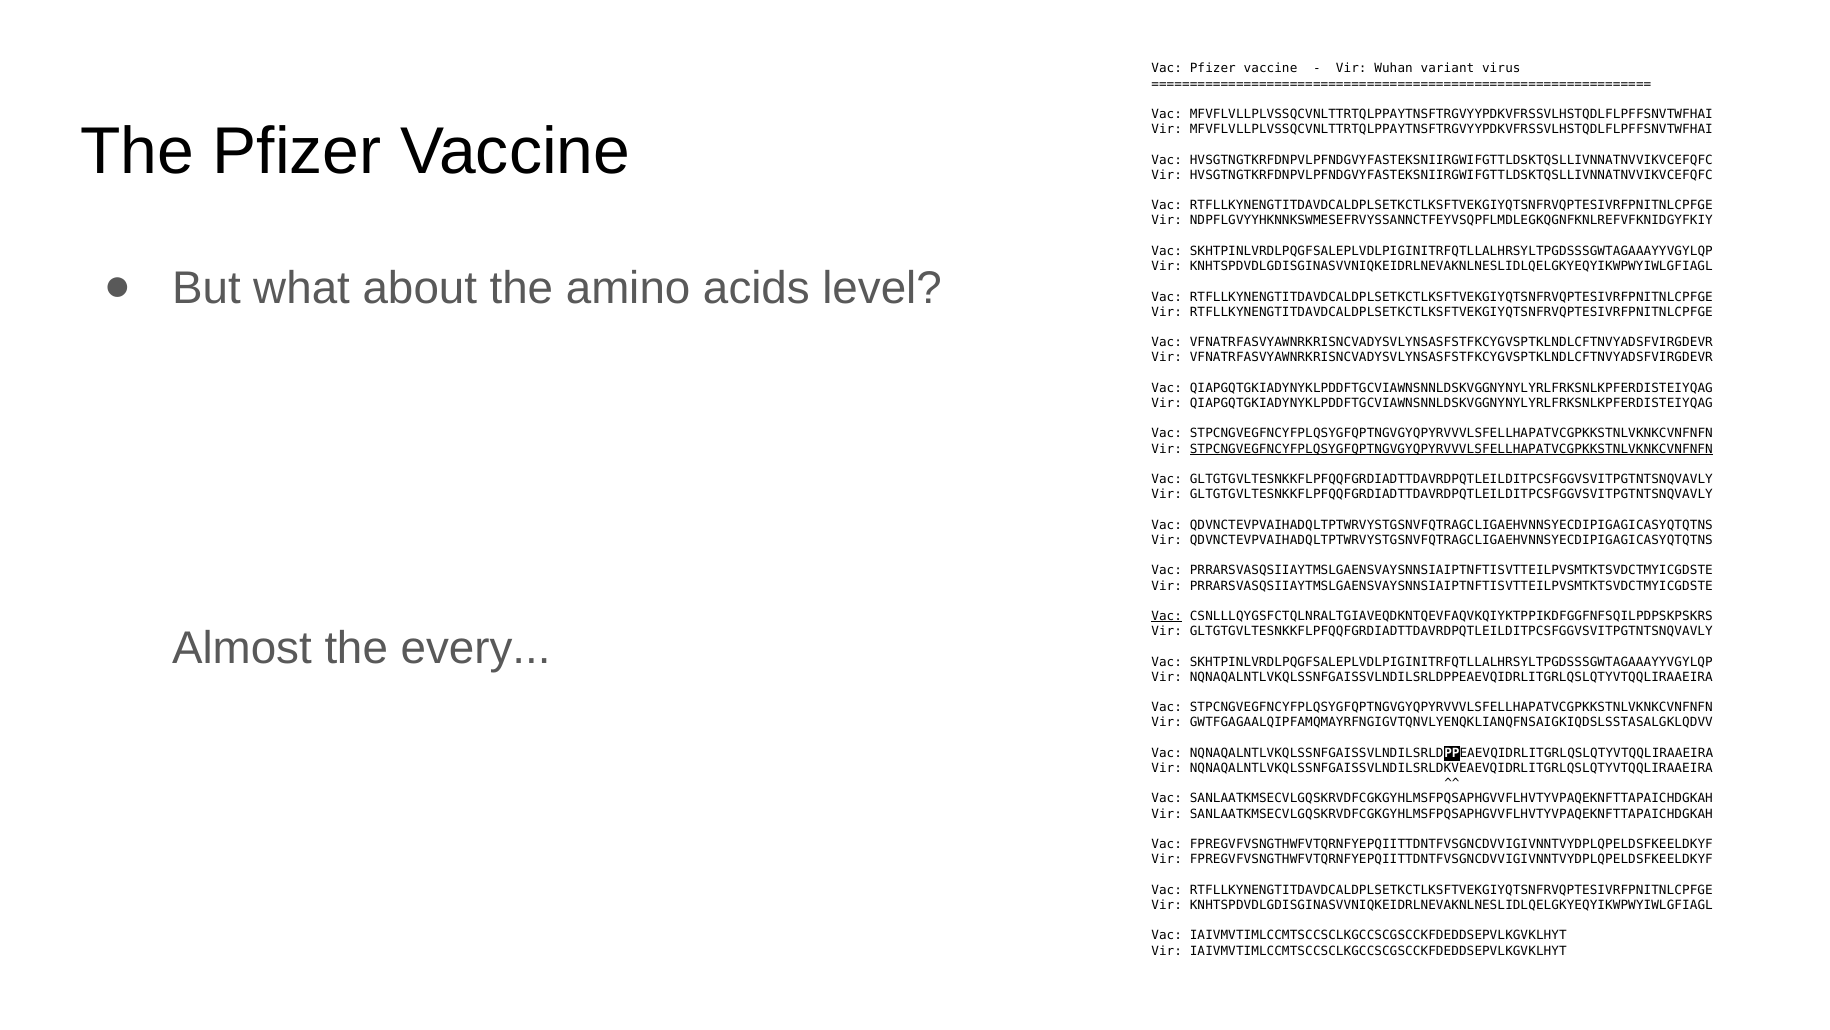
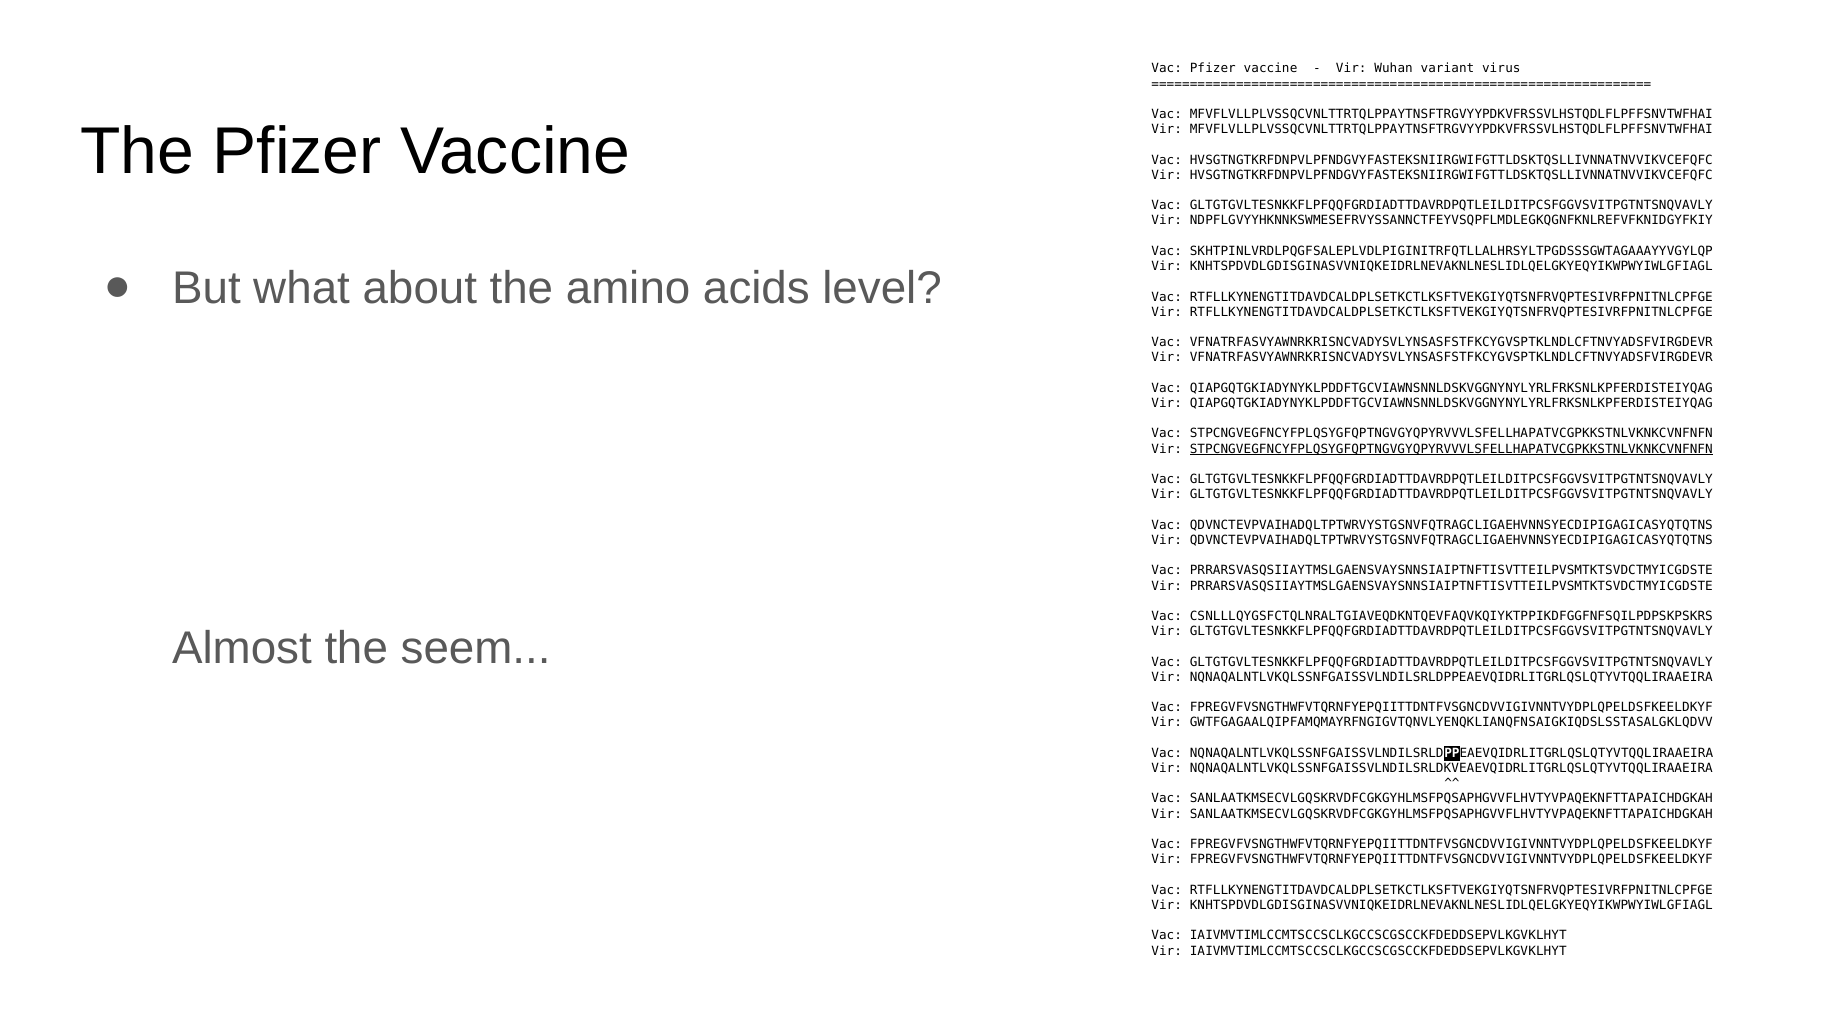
RTFLLKYNENGTITDAVDCALDPLSETKCTLKSFTVEKGIYQTSNFRVQPTESIVRFPNITNLCPFGE: RTFLLKYNENGTITDAVDCALDPLSETKCTLKSFTVEKGIYQTSNFRVQPTESIVRFPNITNLCPFGE -> GLTGTGVLTESNKKFLPFQQFGRDIADTTDAVRDPQTLEILDITPCSFGGVSVITPGTNTSNQVAVLY (1451, 205)
Vac underline: present -> none (1167, 616)
every: every -> seem (476, 648)
SKHTPINLVRDLPQGFSALEPLVDLPIGINITRFQTLLALHRSYLTPGDSSSGWTAGAAAYYVGYLQP: SKHTPINLVRDLPQGFSALEPLVDLPIGINITRFQTLLALHRSYLTPGDSSSGWTAGAAAYYVGYLQP -> GLTGTGVLTESNKKFLPFQQFGRDIADTTDAVRDPQTLEILDITPCSFGGVSVITPGTNTSNQVAVLY (1451, 662)
STPCNGVEGFNCYFPLQSYGFQPTNGVGYQPYRVVVLSFELLHAPATVCGPKKSTNLVKNKCVNFNFN: STPCNGVEGFNCYFPLQSYGFQPTNGVGYQPYRVVVLSFELLHAPATVCGPKKSTNLVKNKCVNFNFN -> FPREGVFVSNGTHWFVTQRNFYEPQIITTDNTFVSGNCDVVIGIVNNTVYDPLQPELDSFKEELDKYF (1451, 707)
